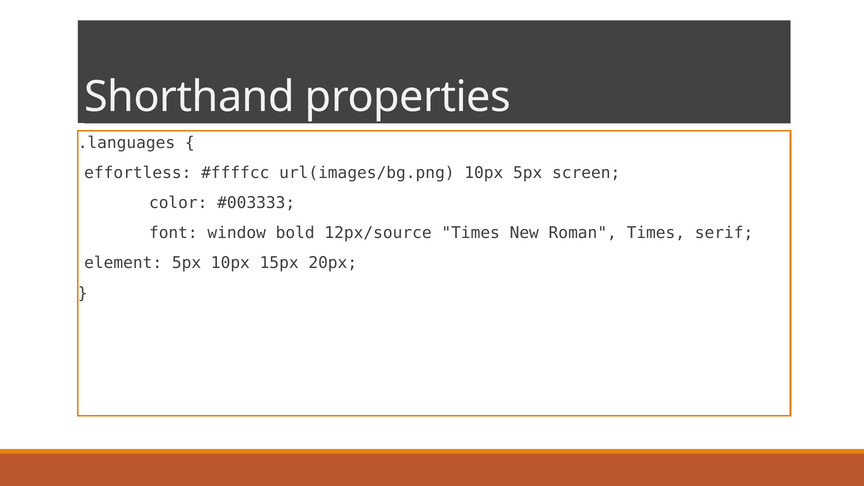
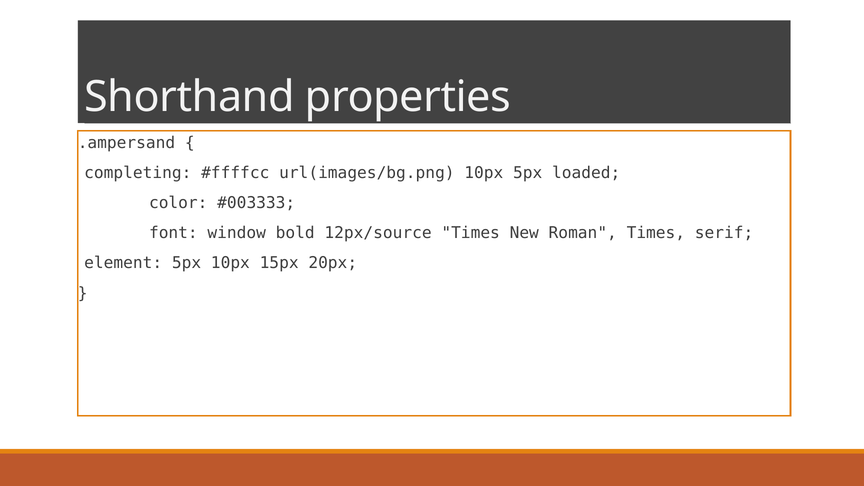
.languages: .languages -> .ampersand (126, 143)
effortless: effortless -> completing (138, 173)
screen: screen -> loaded (586, 173)
